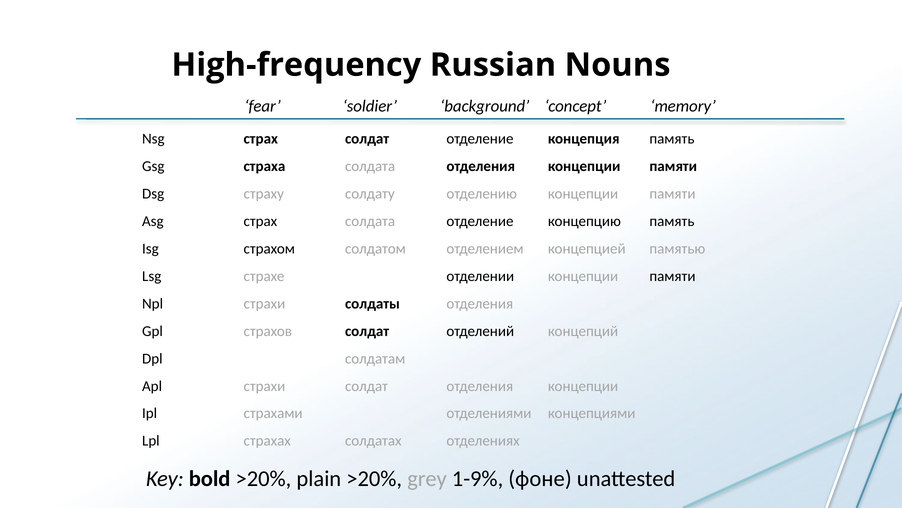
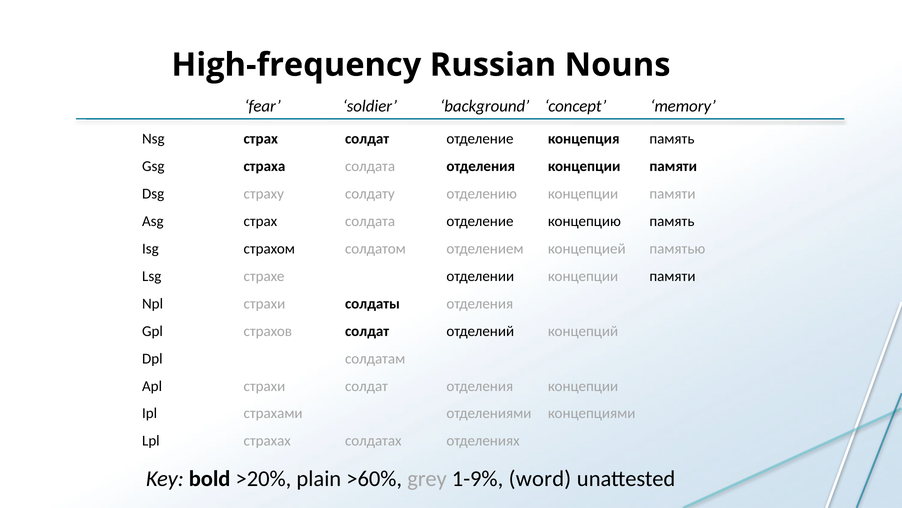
plain >20%: >20% -> >60% (374, 478)
фоне: фоне -> word (540, 478)
